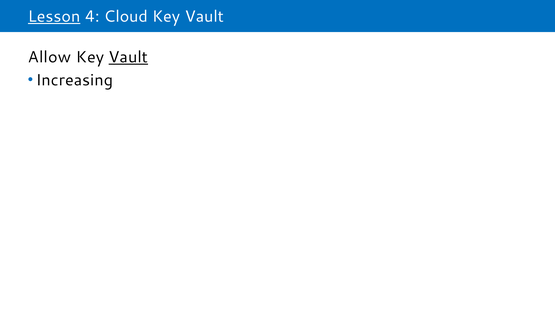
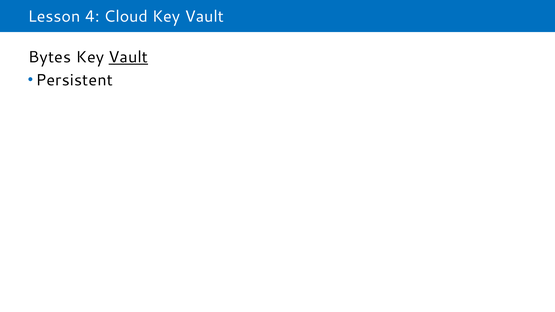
Lesson underline: present -> none (54, 16)
Allow: Allow -> Bytes (50, 57)
Increasing: Increasing -> Persistent (74, 80)
